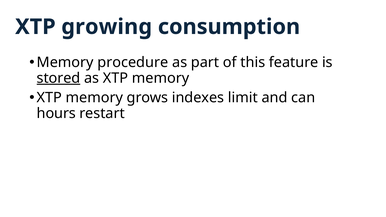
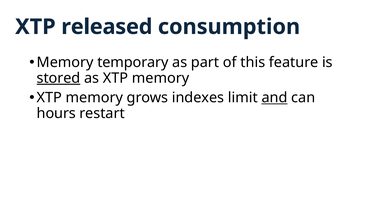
growing: growing -> released (107, 27)
procedure: procedure -> temporary (133, 62)
and underline: none -> present (275, 98)
